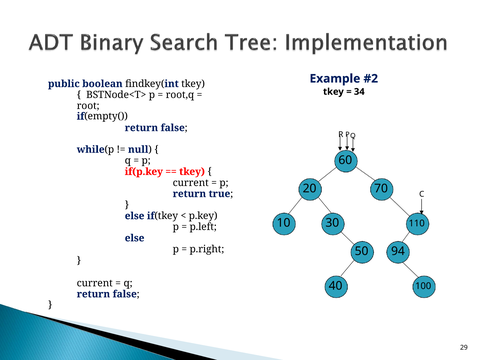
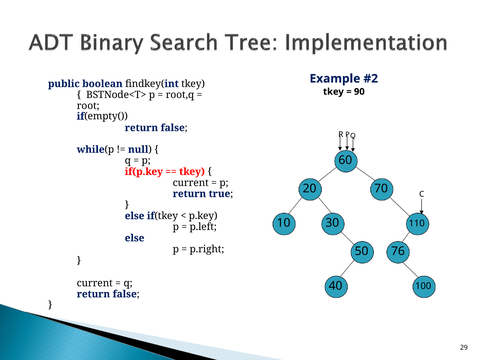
34: 34 -> 90 (359, 92)
94: 94 -> 76 (398, 251)
